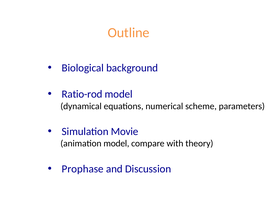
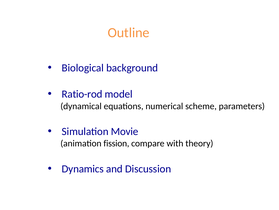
animation model: model -> fission (116, 143)
Prophase: Prophase -> Dynamics (83, 168)
